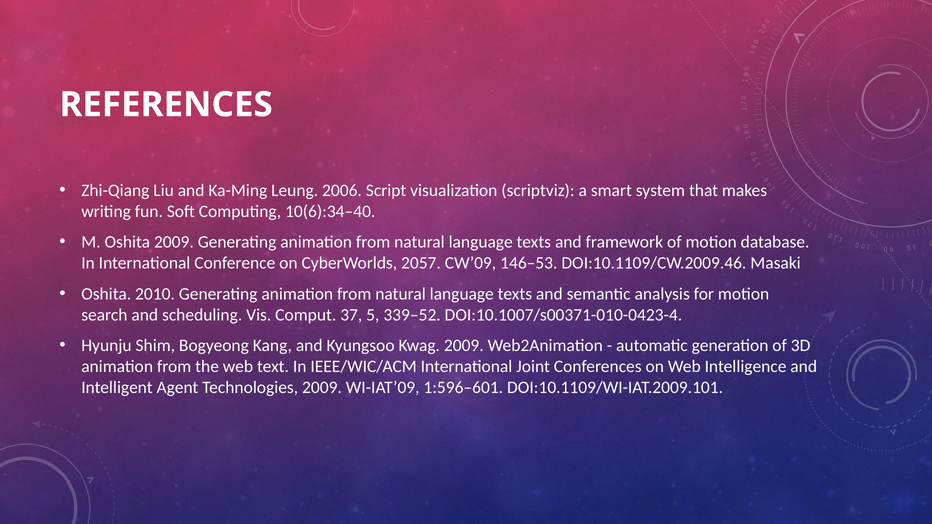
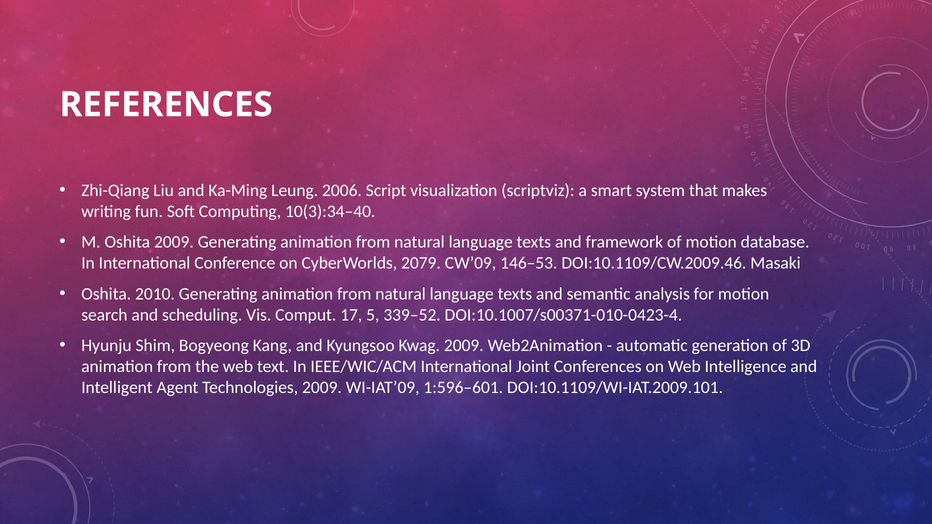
10(6):34–40: 10(6):34–40 -> 10(3):34–40 (330, 212)
2057: 2057 -> 2079 (421, 263)
37: 37 -> 17 (351, 315)
